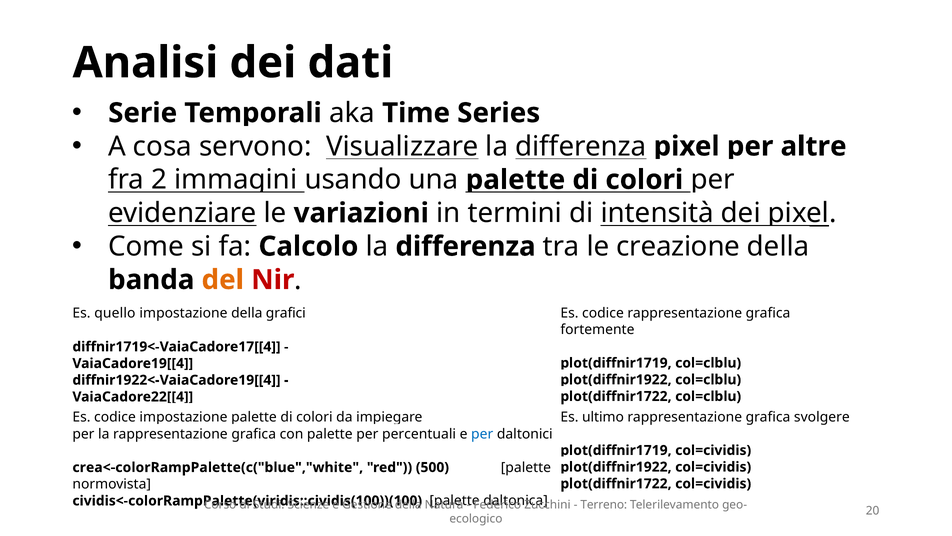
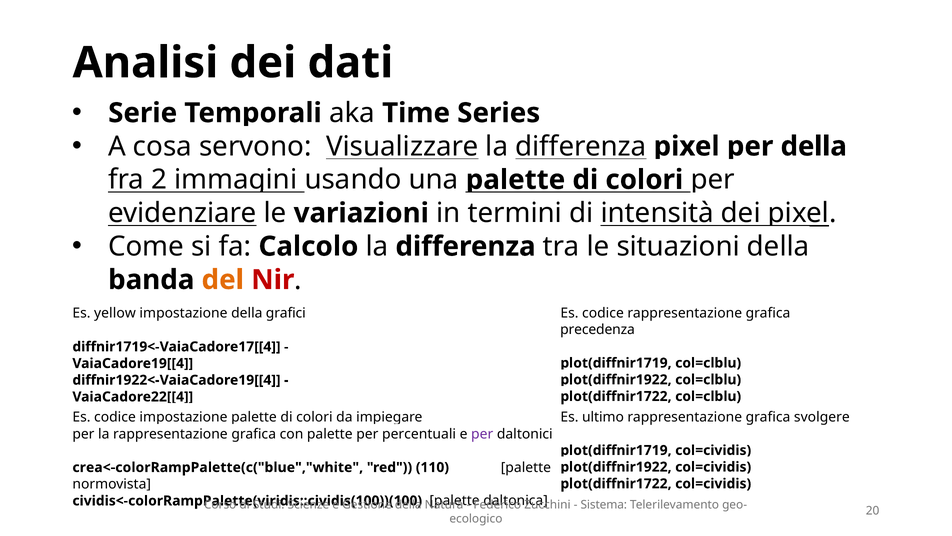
per altre: altre -> della (814, 146)
creazione: creazione -> situazioni (678, 246)
quello: quello -> yellow (115, 313)
fortemente: fortemente -> precedenza (598, 329)
per colour: blue -> purple (482, 434)
500: 500 -> 110 (432, 467)
Terreno: Terreno -> Sistema (604, 504)
